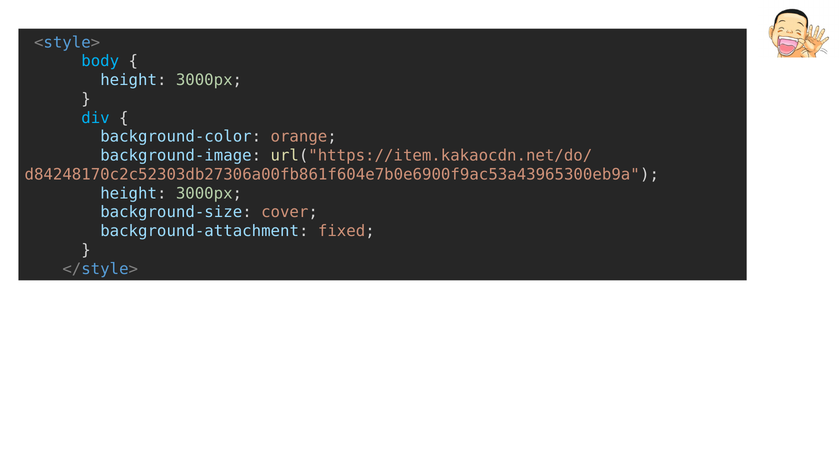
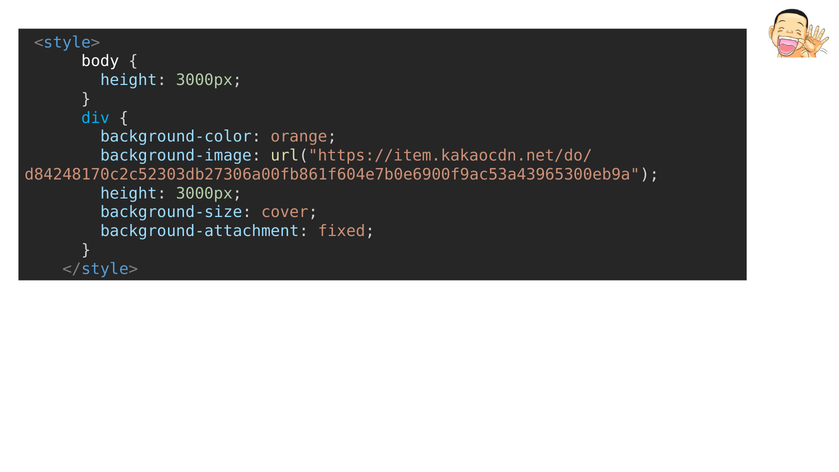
body colour: light blue -> white (100, 61)
